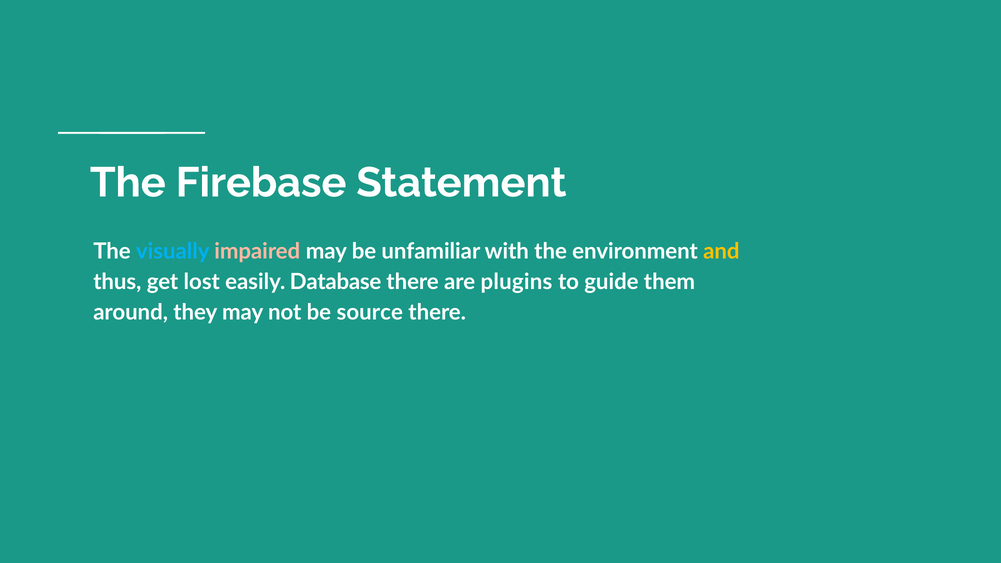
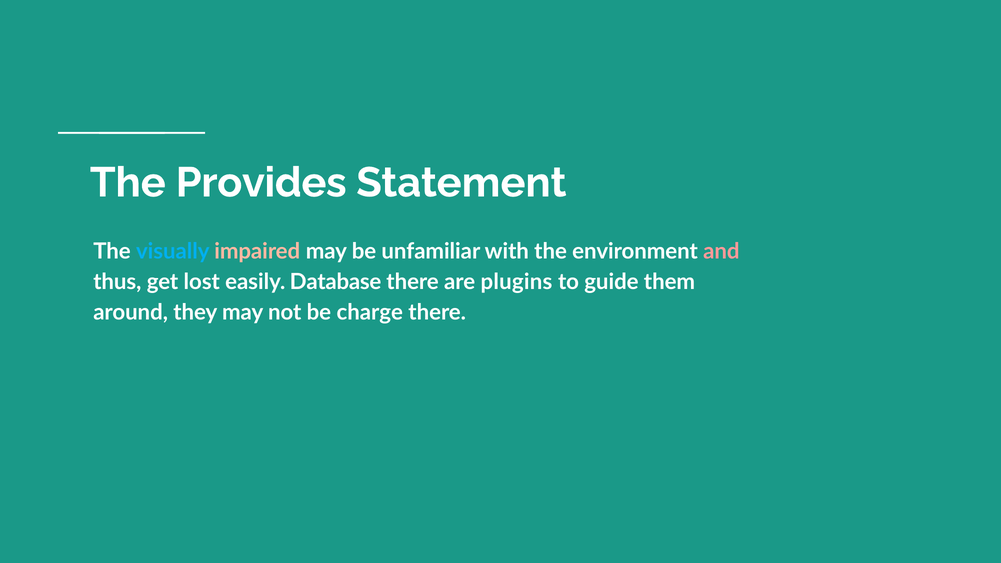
Firebase: Firebase -> Provides (261, 183)
and colour: yellow -> pink (721, 251)
source: source -> charge (370, 313)
